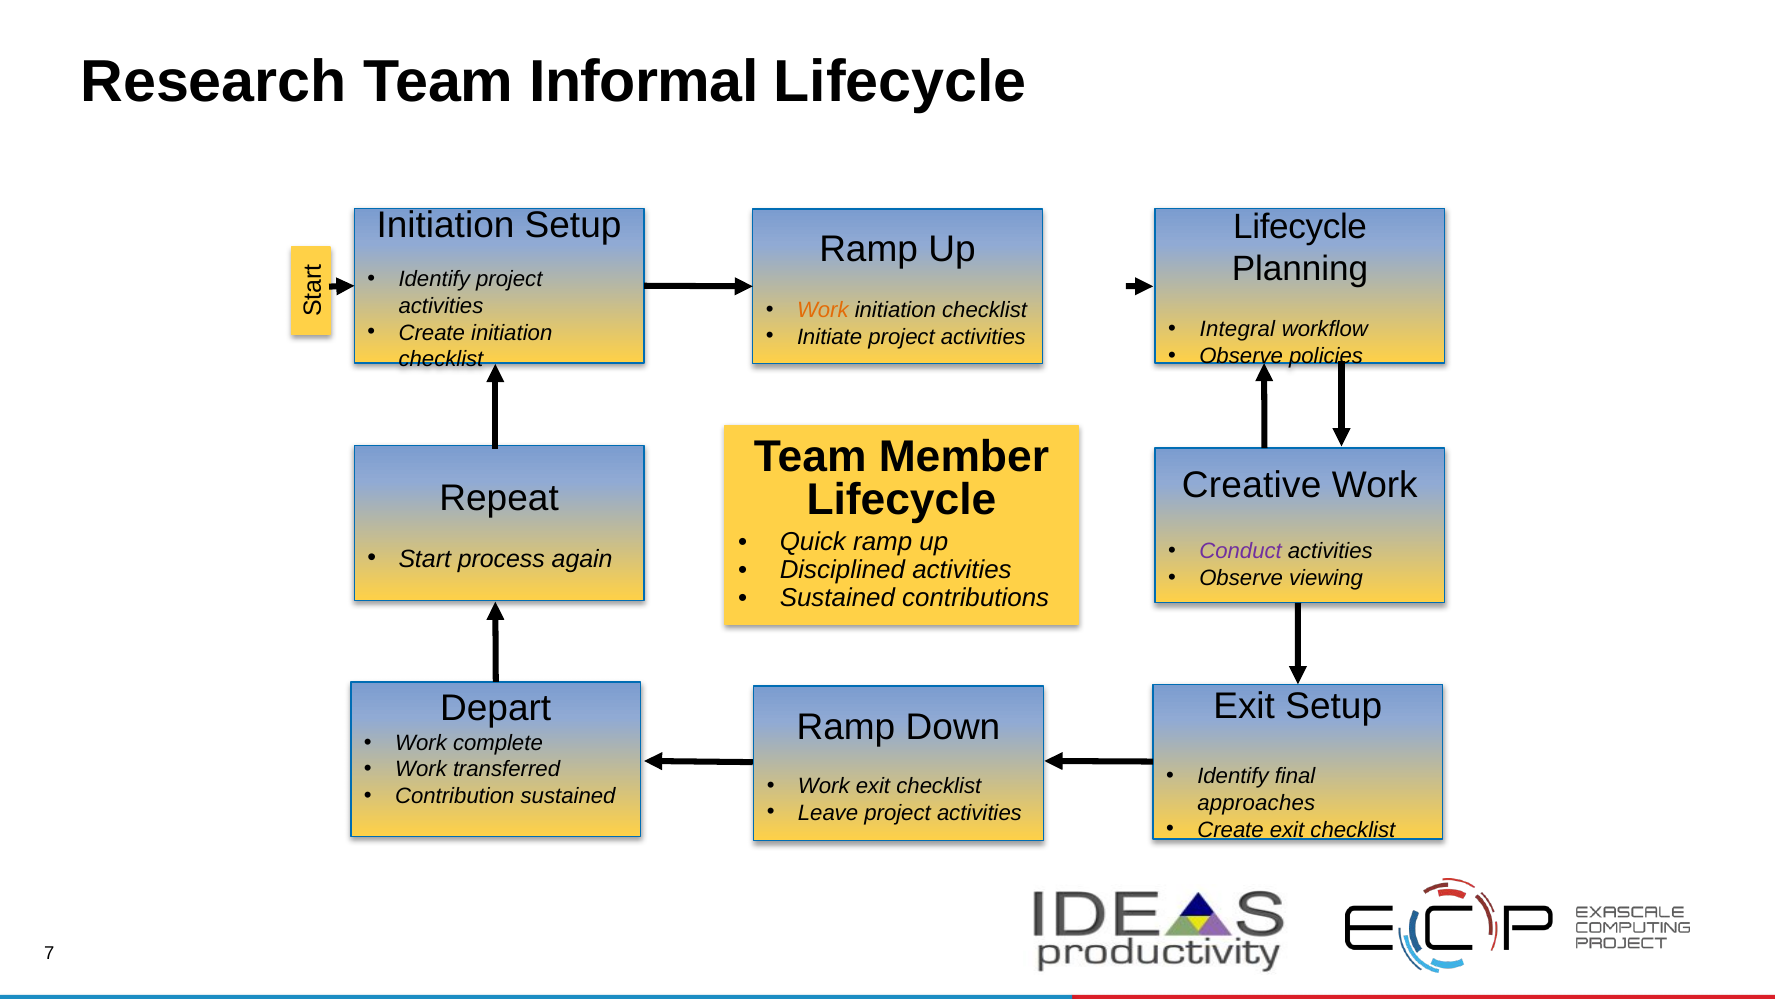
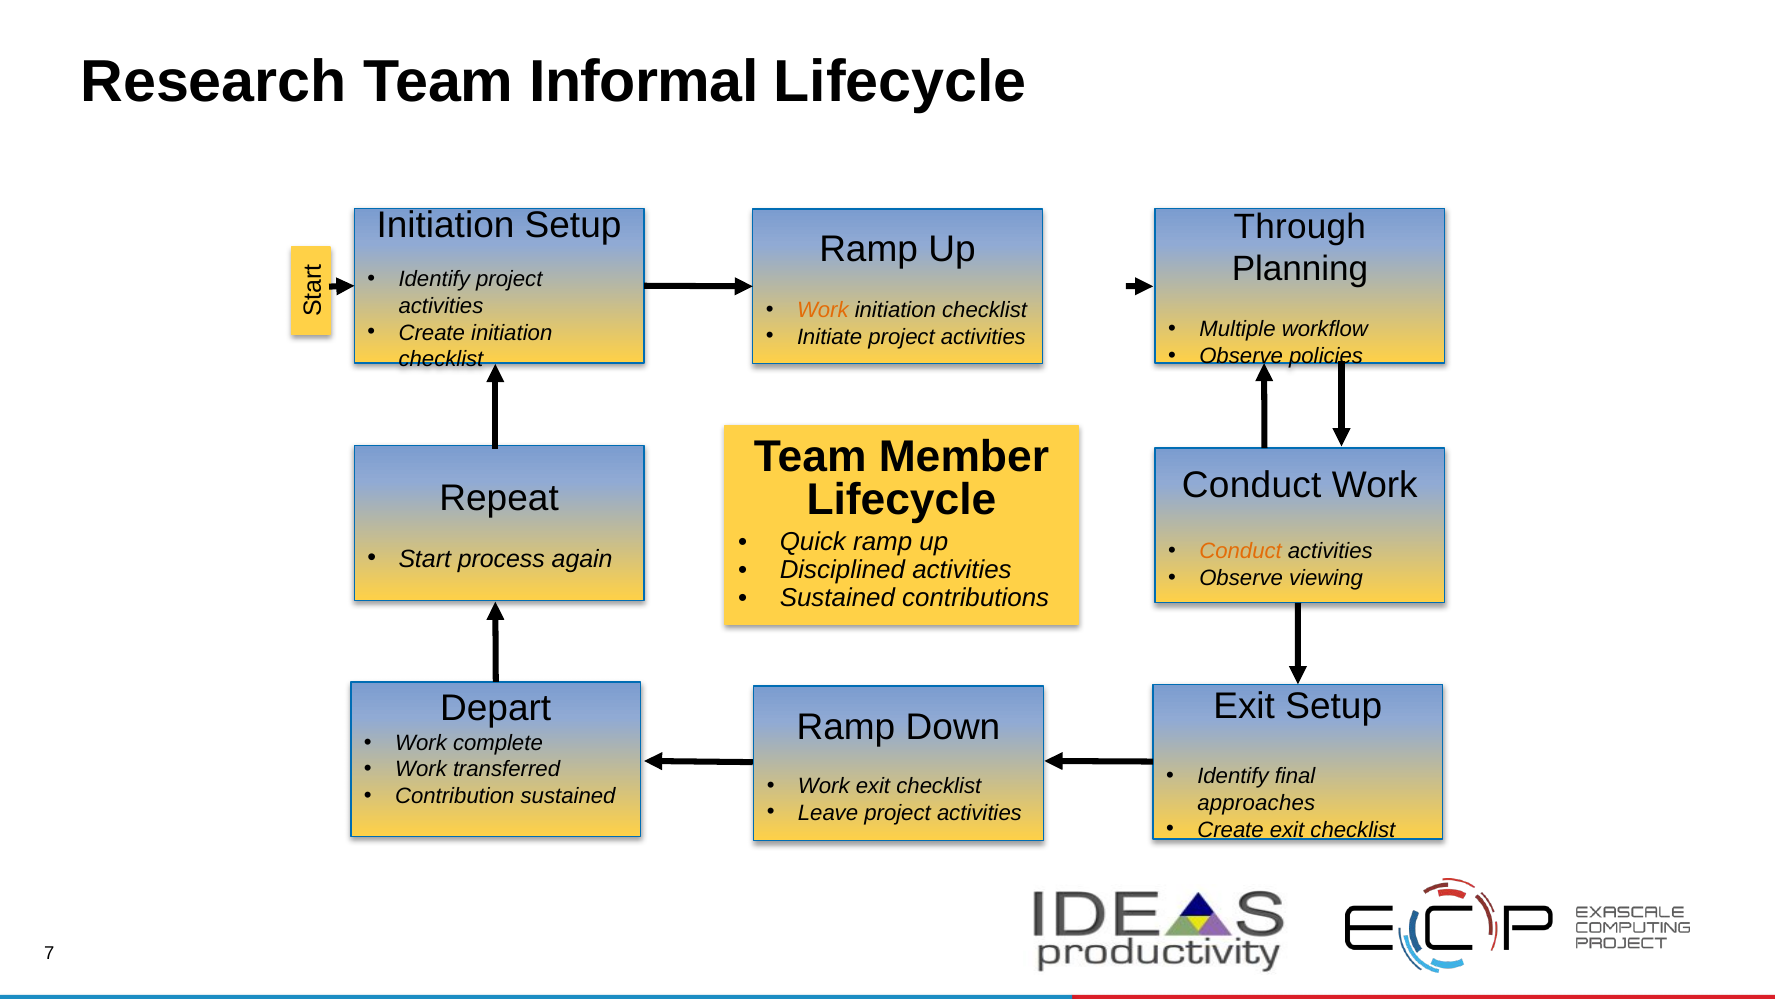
Lifecycle: Lifecycle -> Through (1300, 227)
Integral: Integral -> Multiple (1238, 329)
Creative: Creative -> Conduct (1252, 486)
Conduct colour: purple -> orange (1241, 551)
